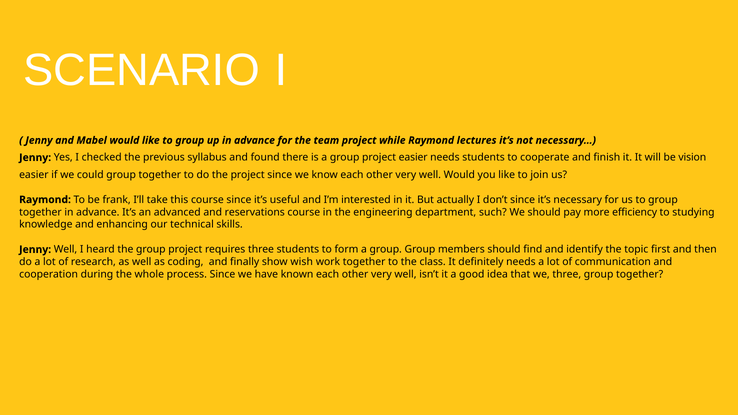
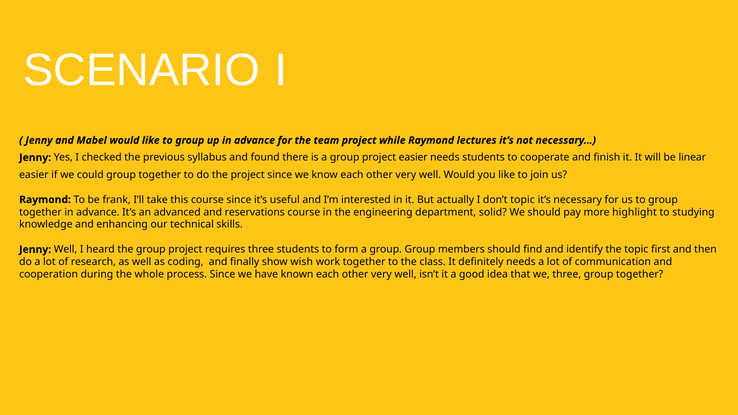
vision: vision -> linear (692, 158)
don’t since: since -> topic (523, 200)
such: such -> solid (493, 212)
efficiency: efficiency -> highlight (635, 212)
